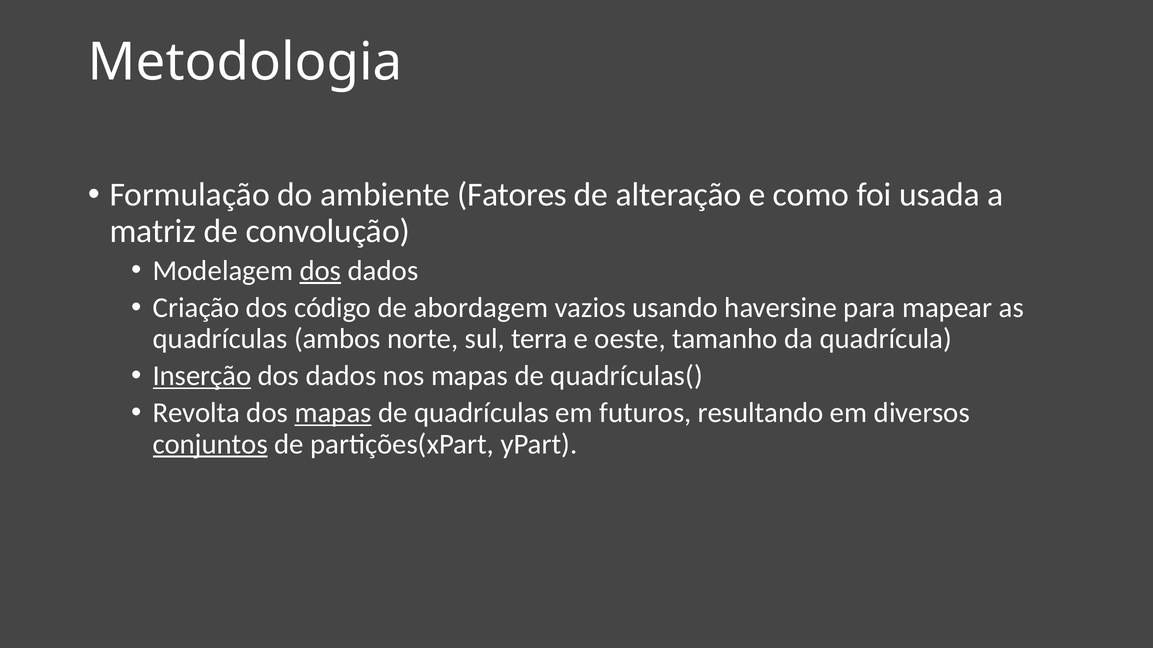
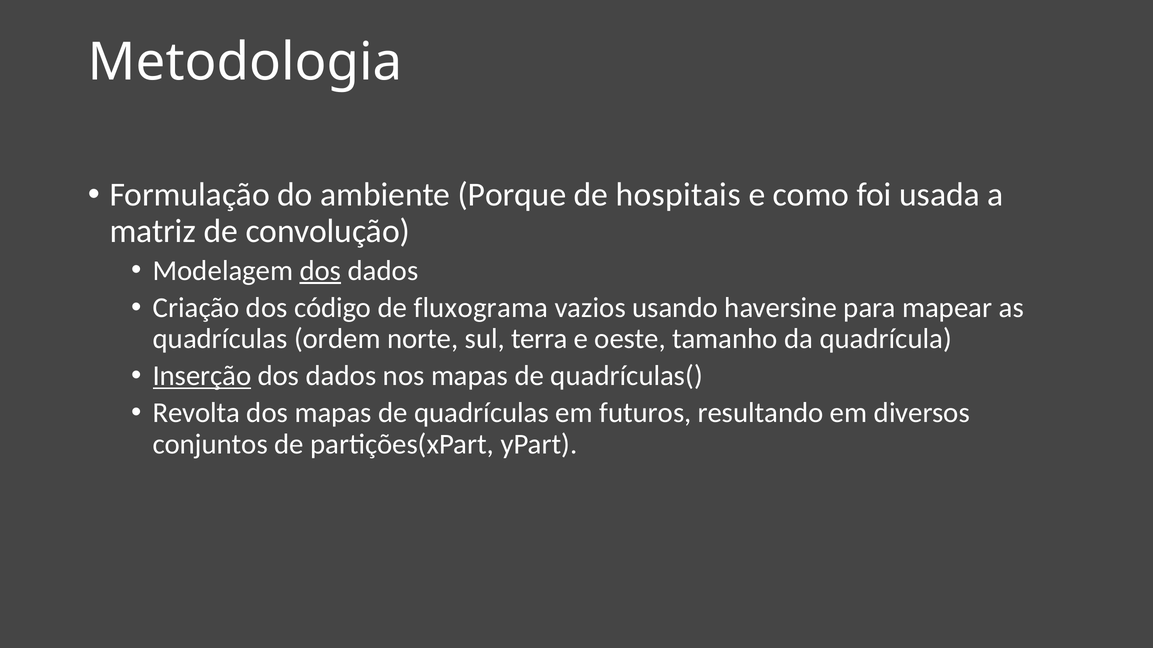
Fatores: Fatores -> Porque (512, 195)
alteração: alteração -> hospitais (678, 195)
abordagem: abordagem -> fluxograma (481, 308)
ambos: ambos -> ordem (337, 339)
mapas underline: present -> none (333, 413)
conjuntos underline: present -> none (210, 444)
